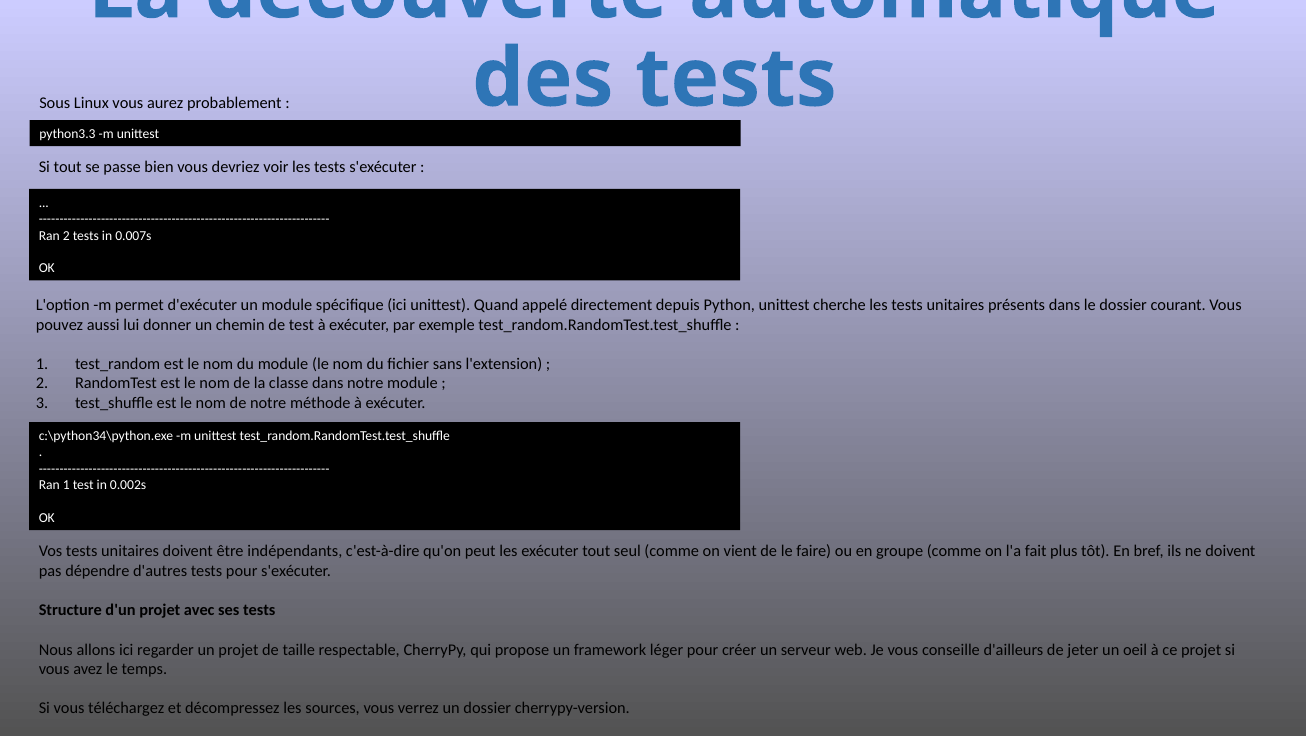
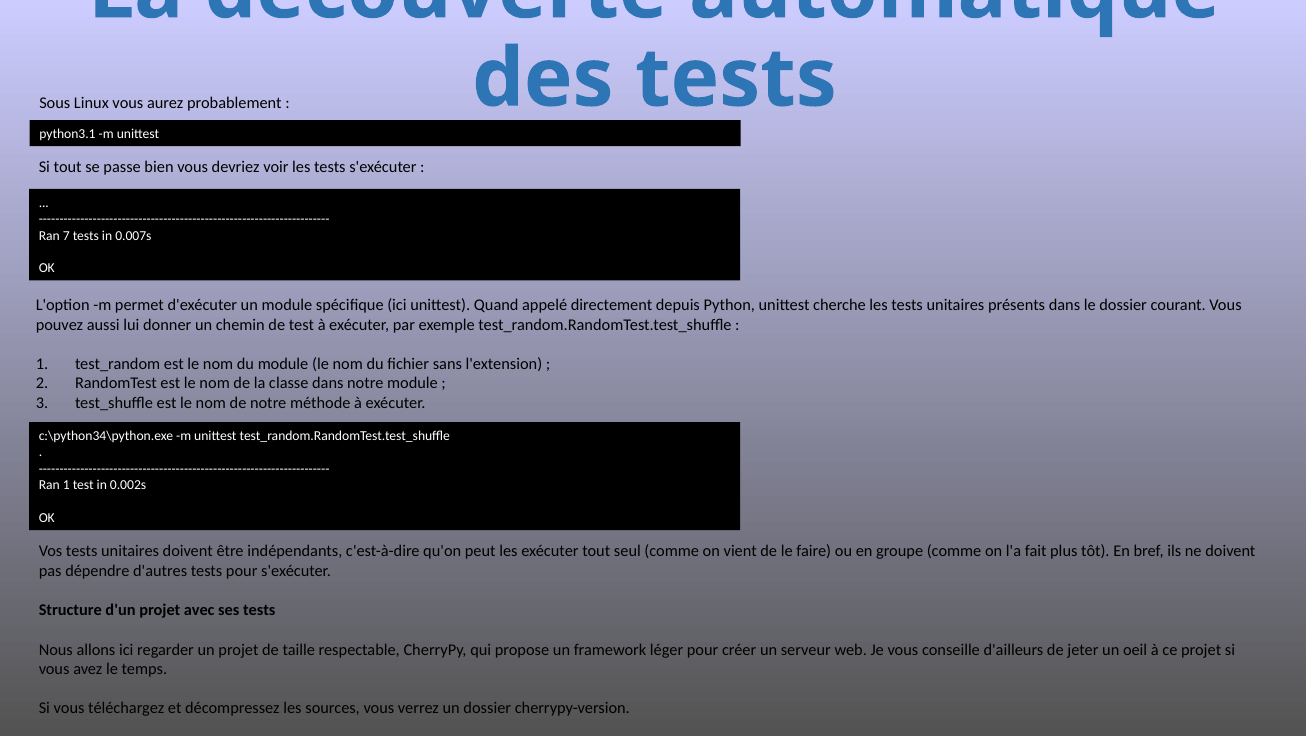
python3.3: python3.3 -> python3.1 (67, 134)
Ran 2: 2 -> 7 (66, 236)
